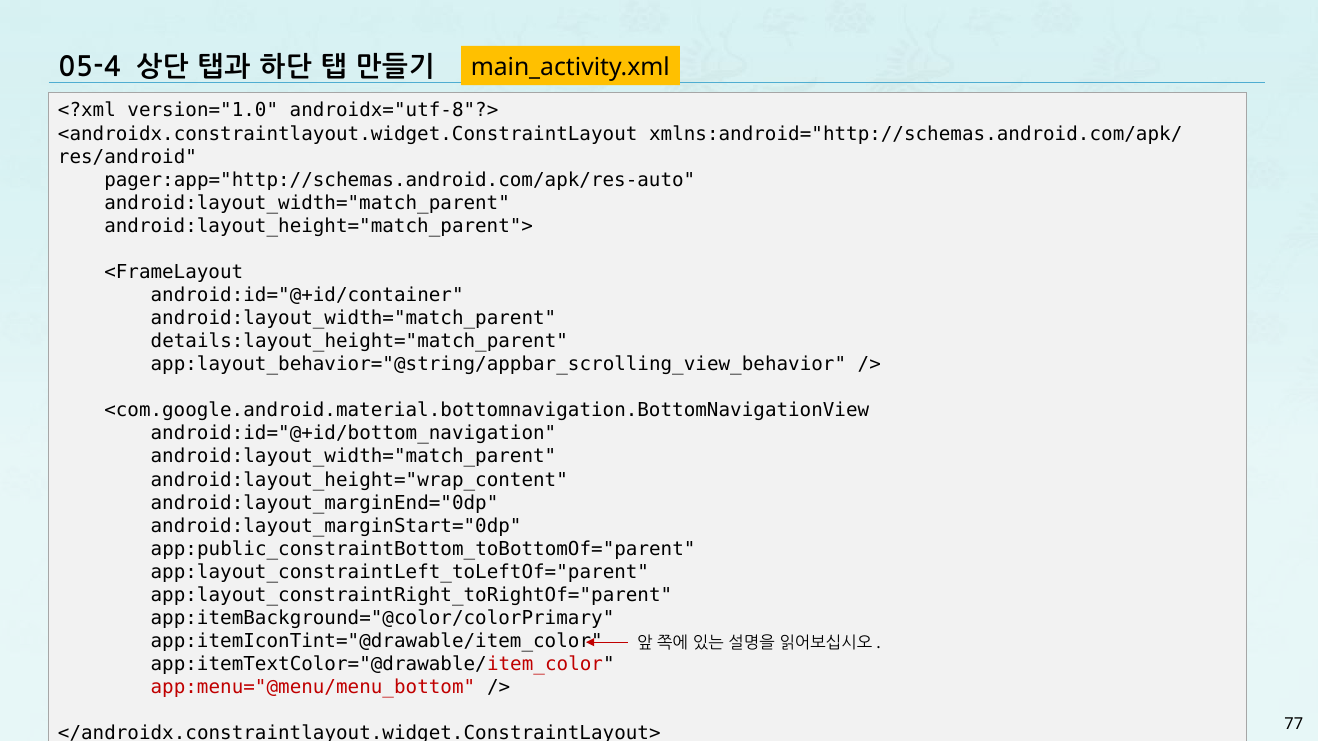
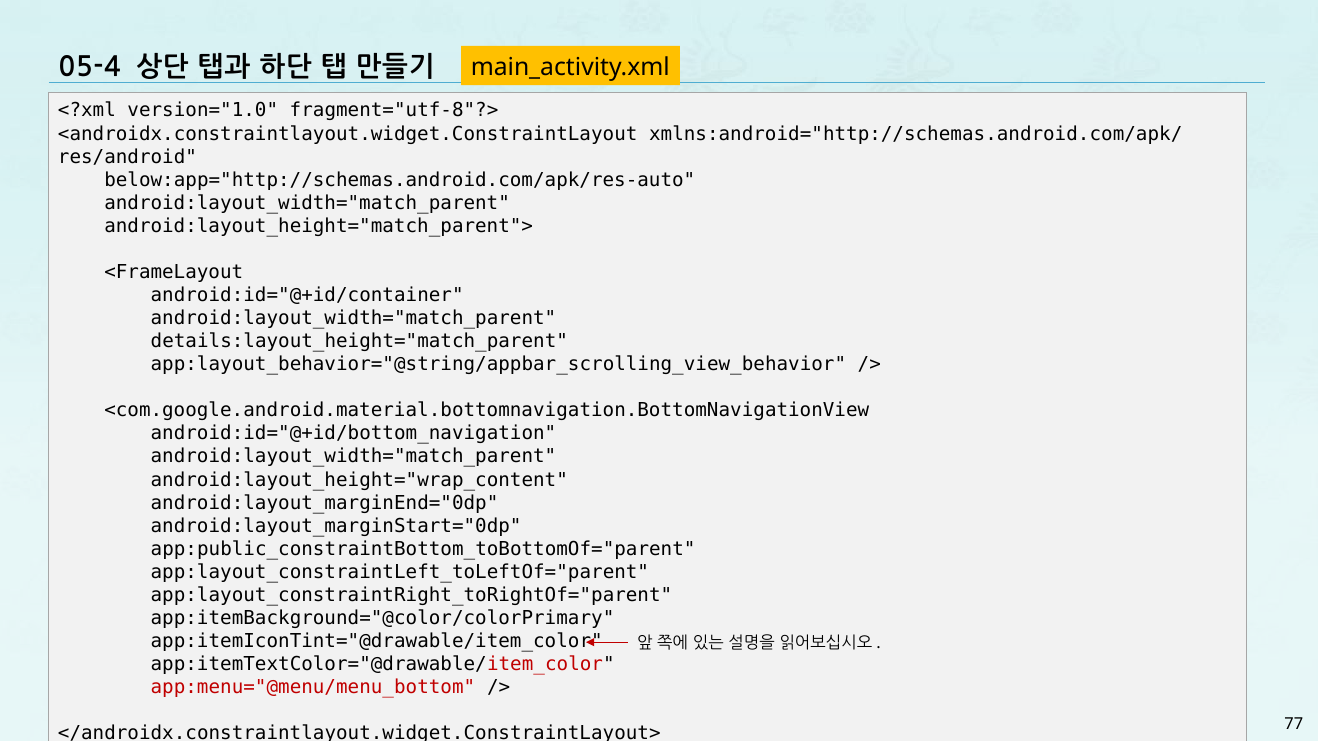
androidx="utf-8"?>: androidx="utf-8"?> -> fragment="utf-8"?> (394, 111)
pager:app="http://schemas.android.com/apk/res-auto: pager:app="http://schemas.android.com/apk/res-auto -> below:app="http://schemas.android.com/apk/res-auto (400, 180)
